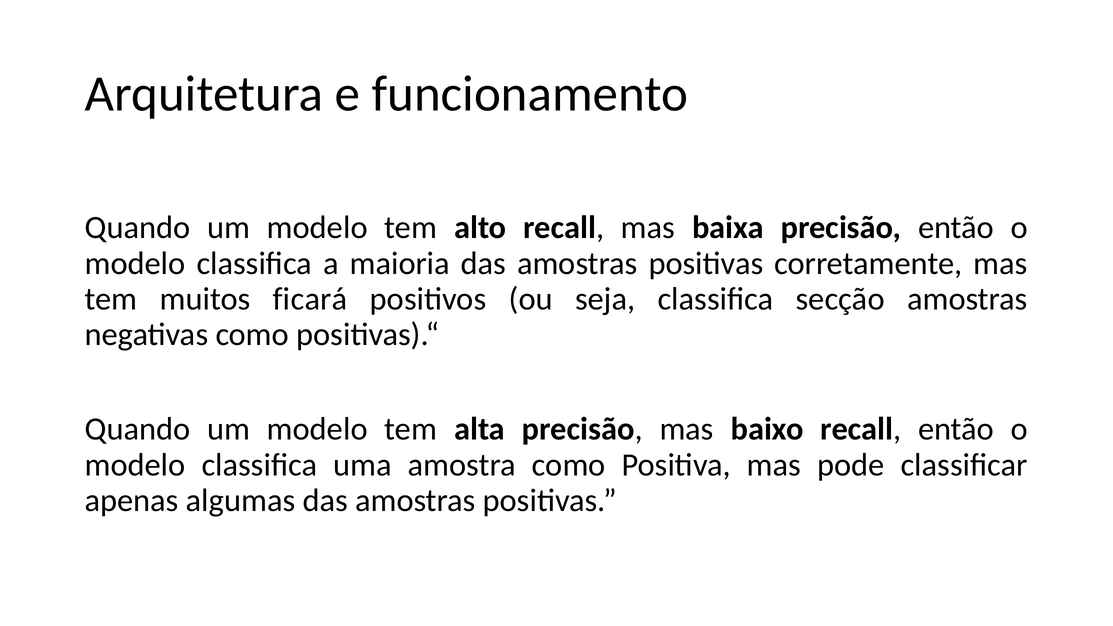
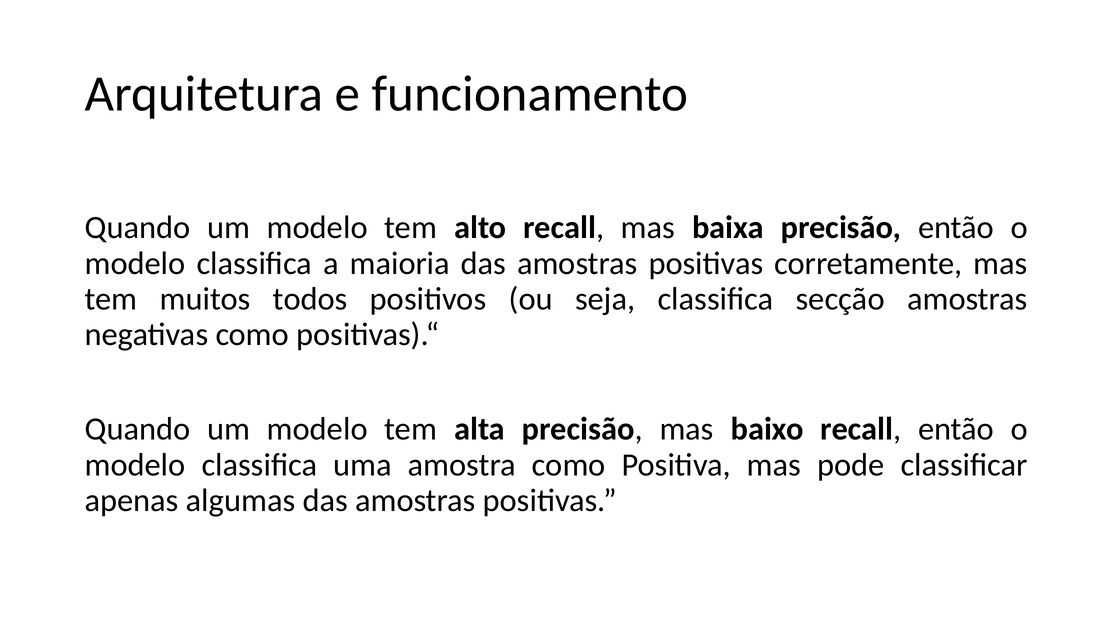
ficará: ficará -> todos (310, 299)
